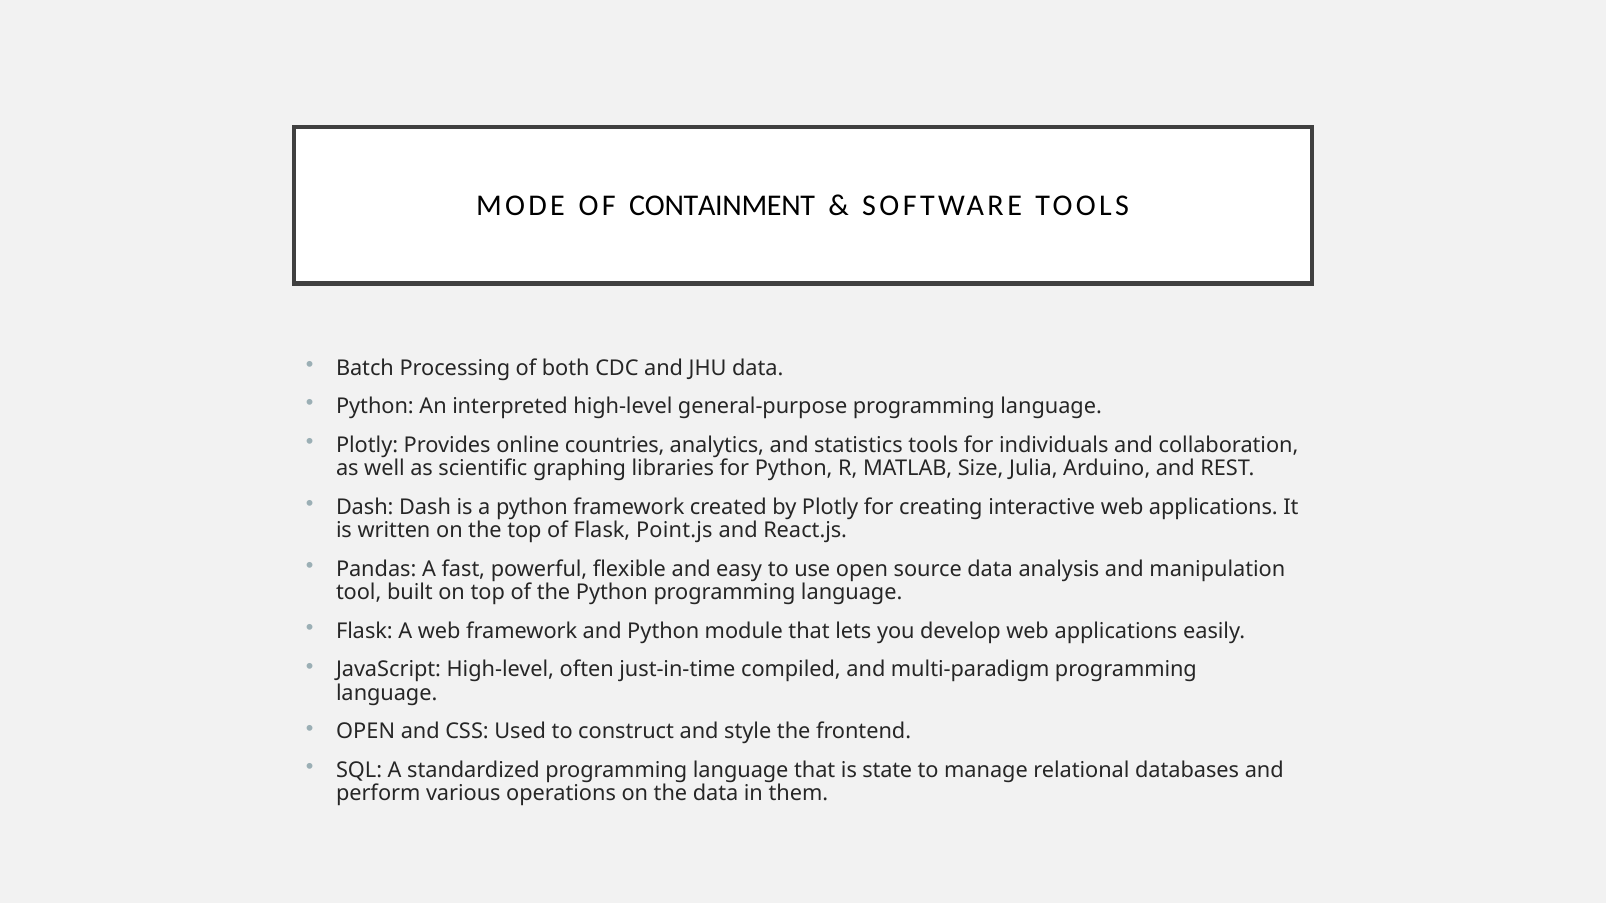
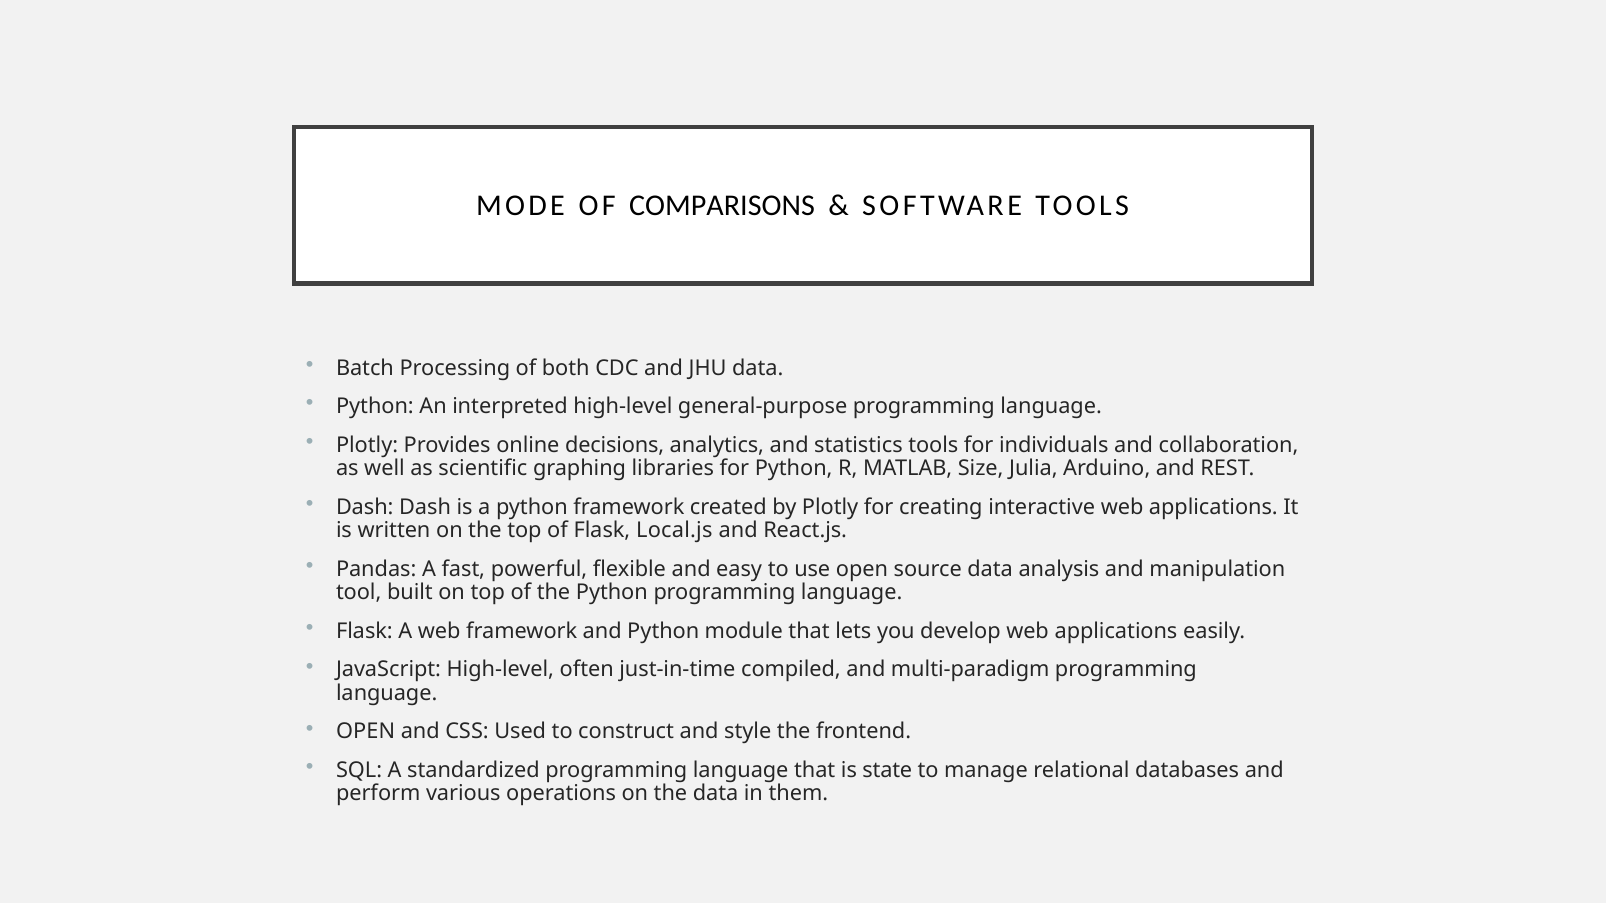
CONTAINMENT: CONTAINMENT -> COMPARISONS (722, 205)
countries: countries -> decisions (615, 445)
Point.js: Point.js -> Local.js (674, 531)
